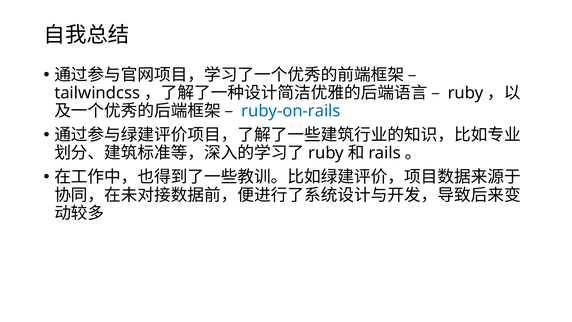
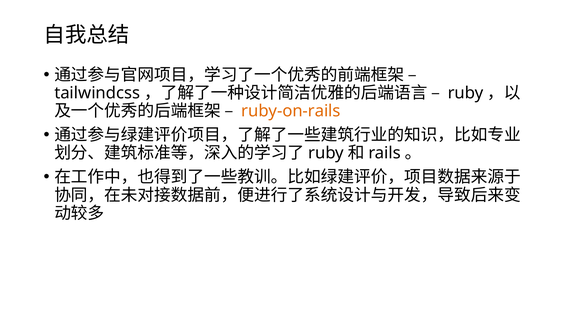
ruby-on-rails colour: blue -> orange (291, 111)
